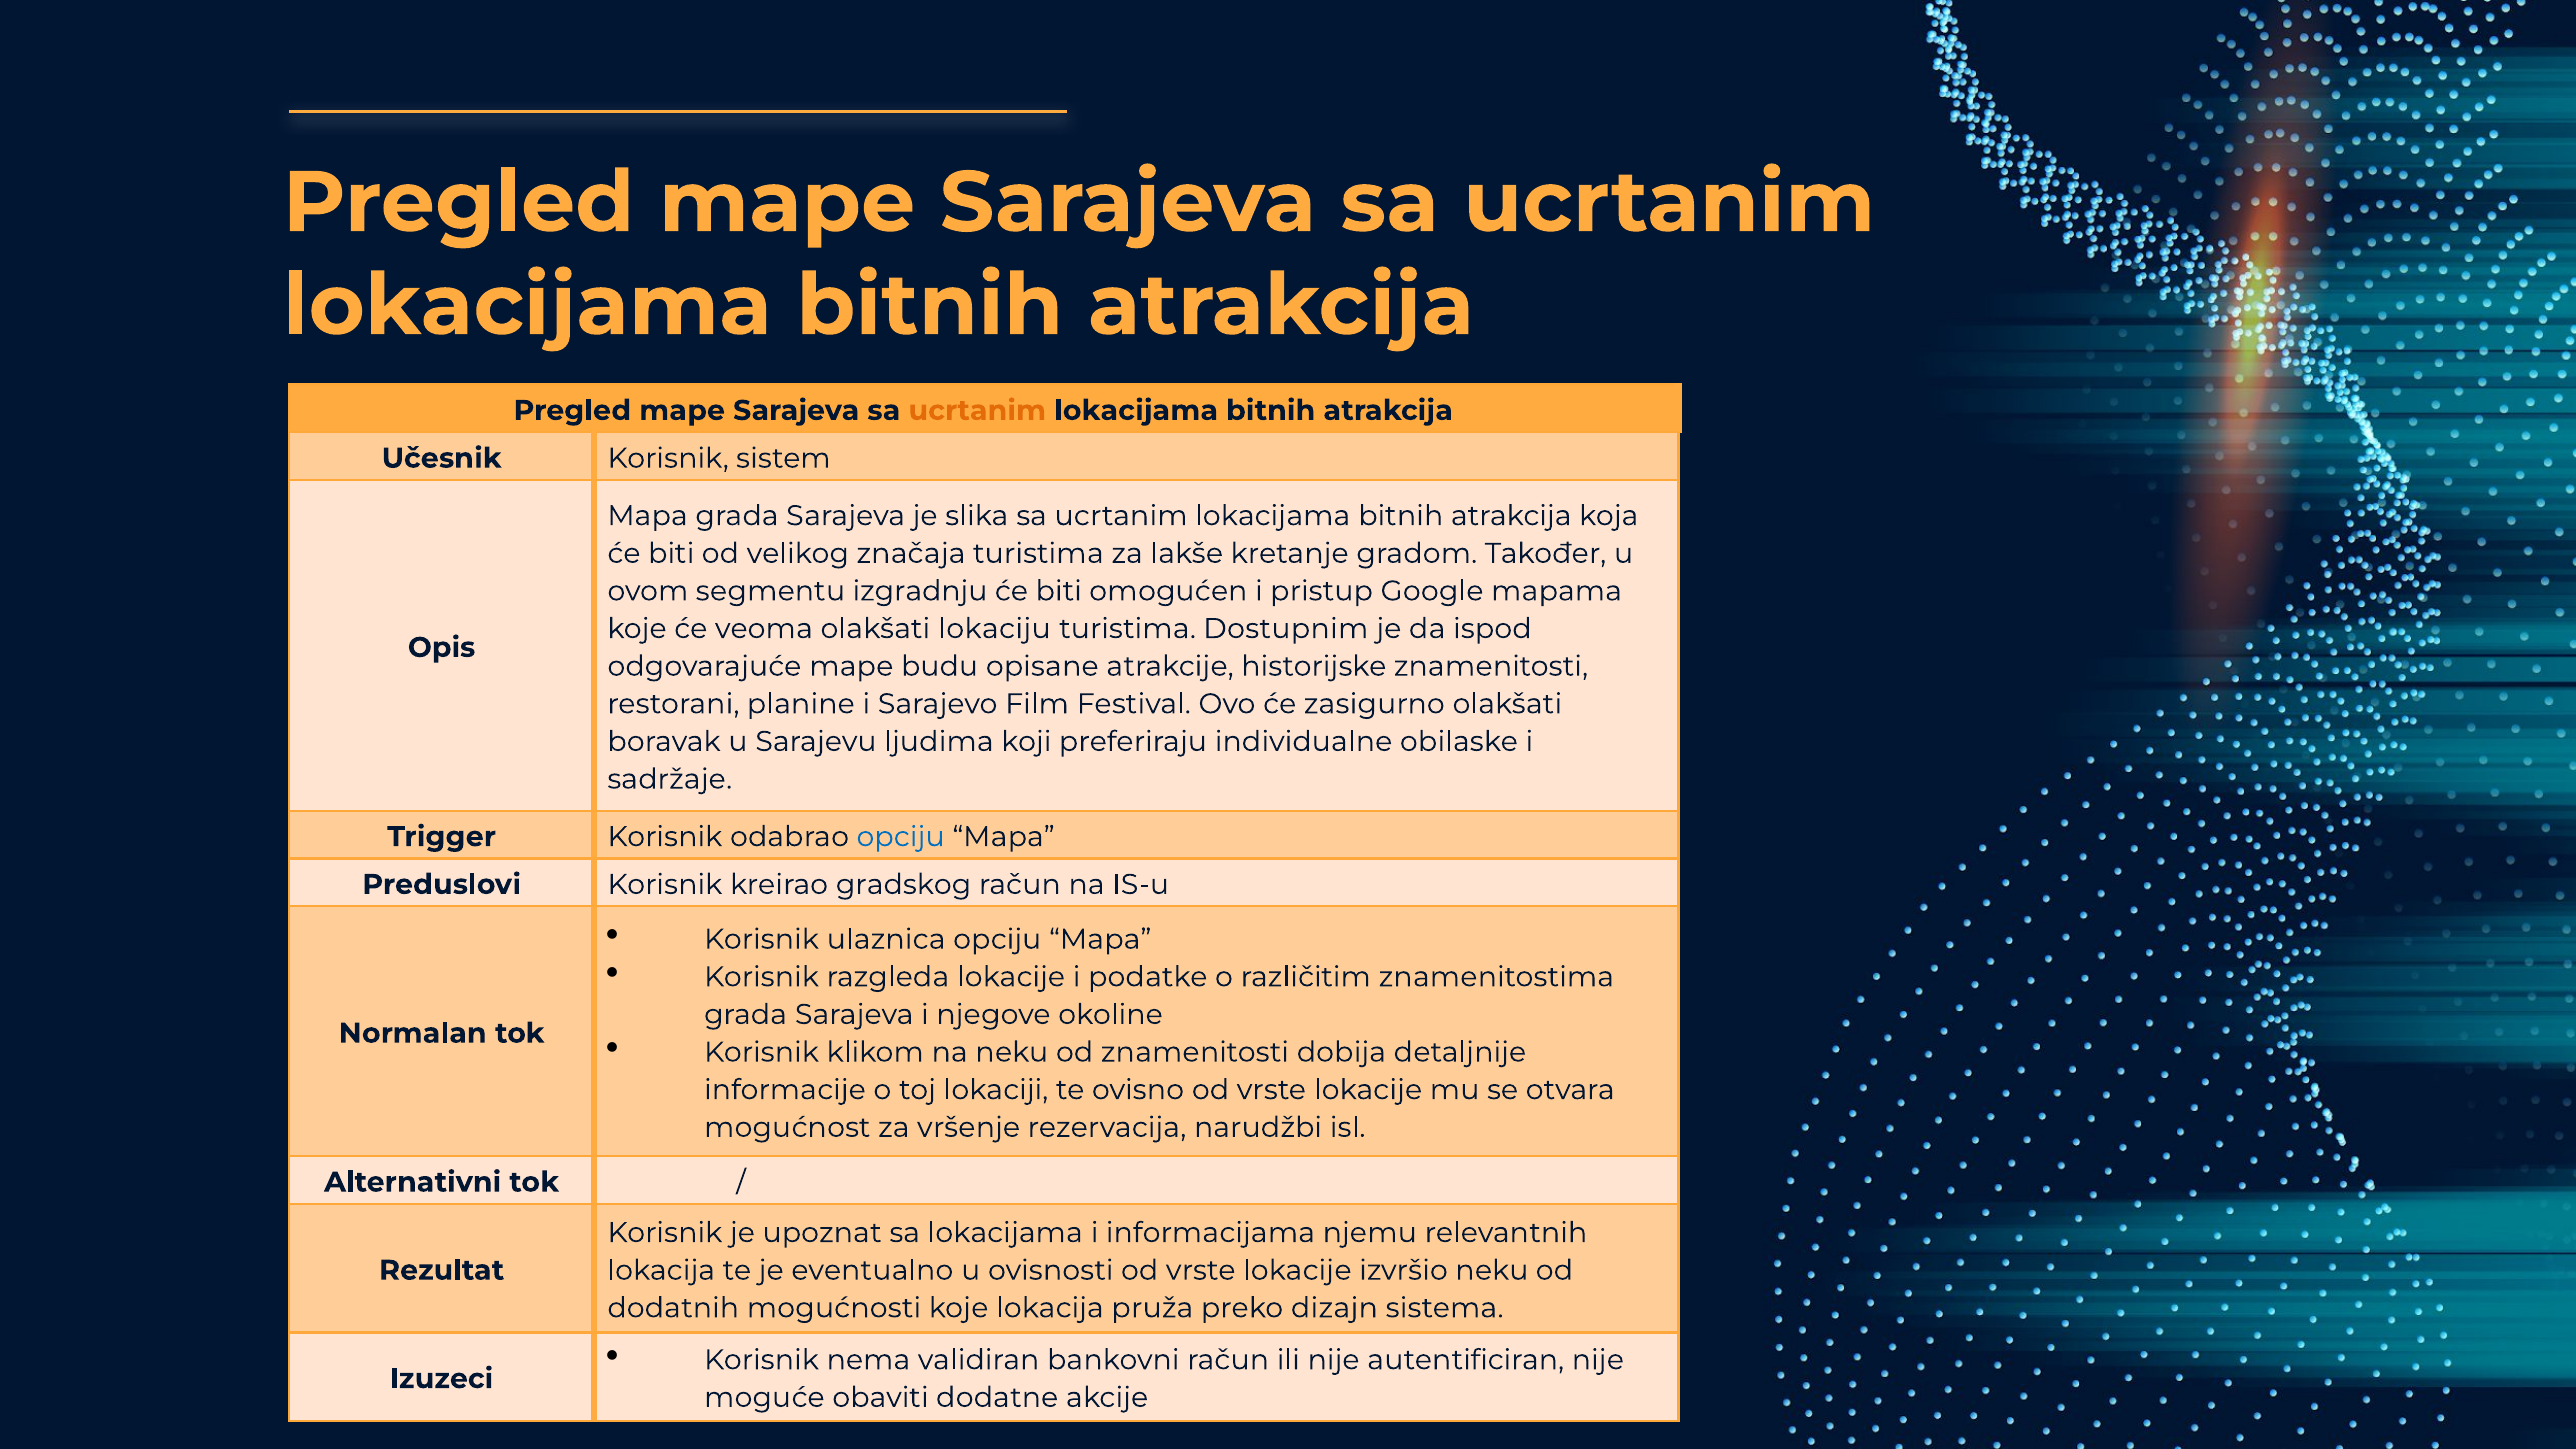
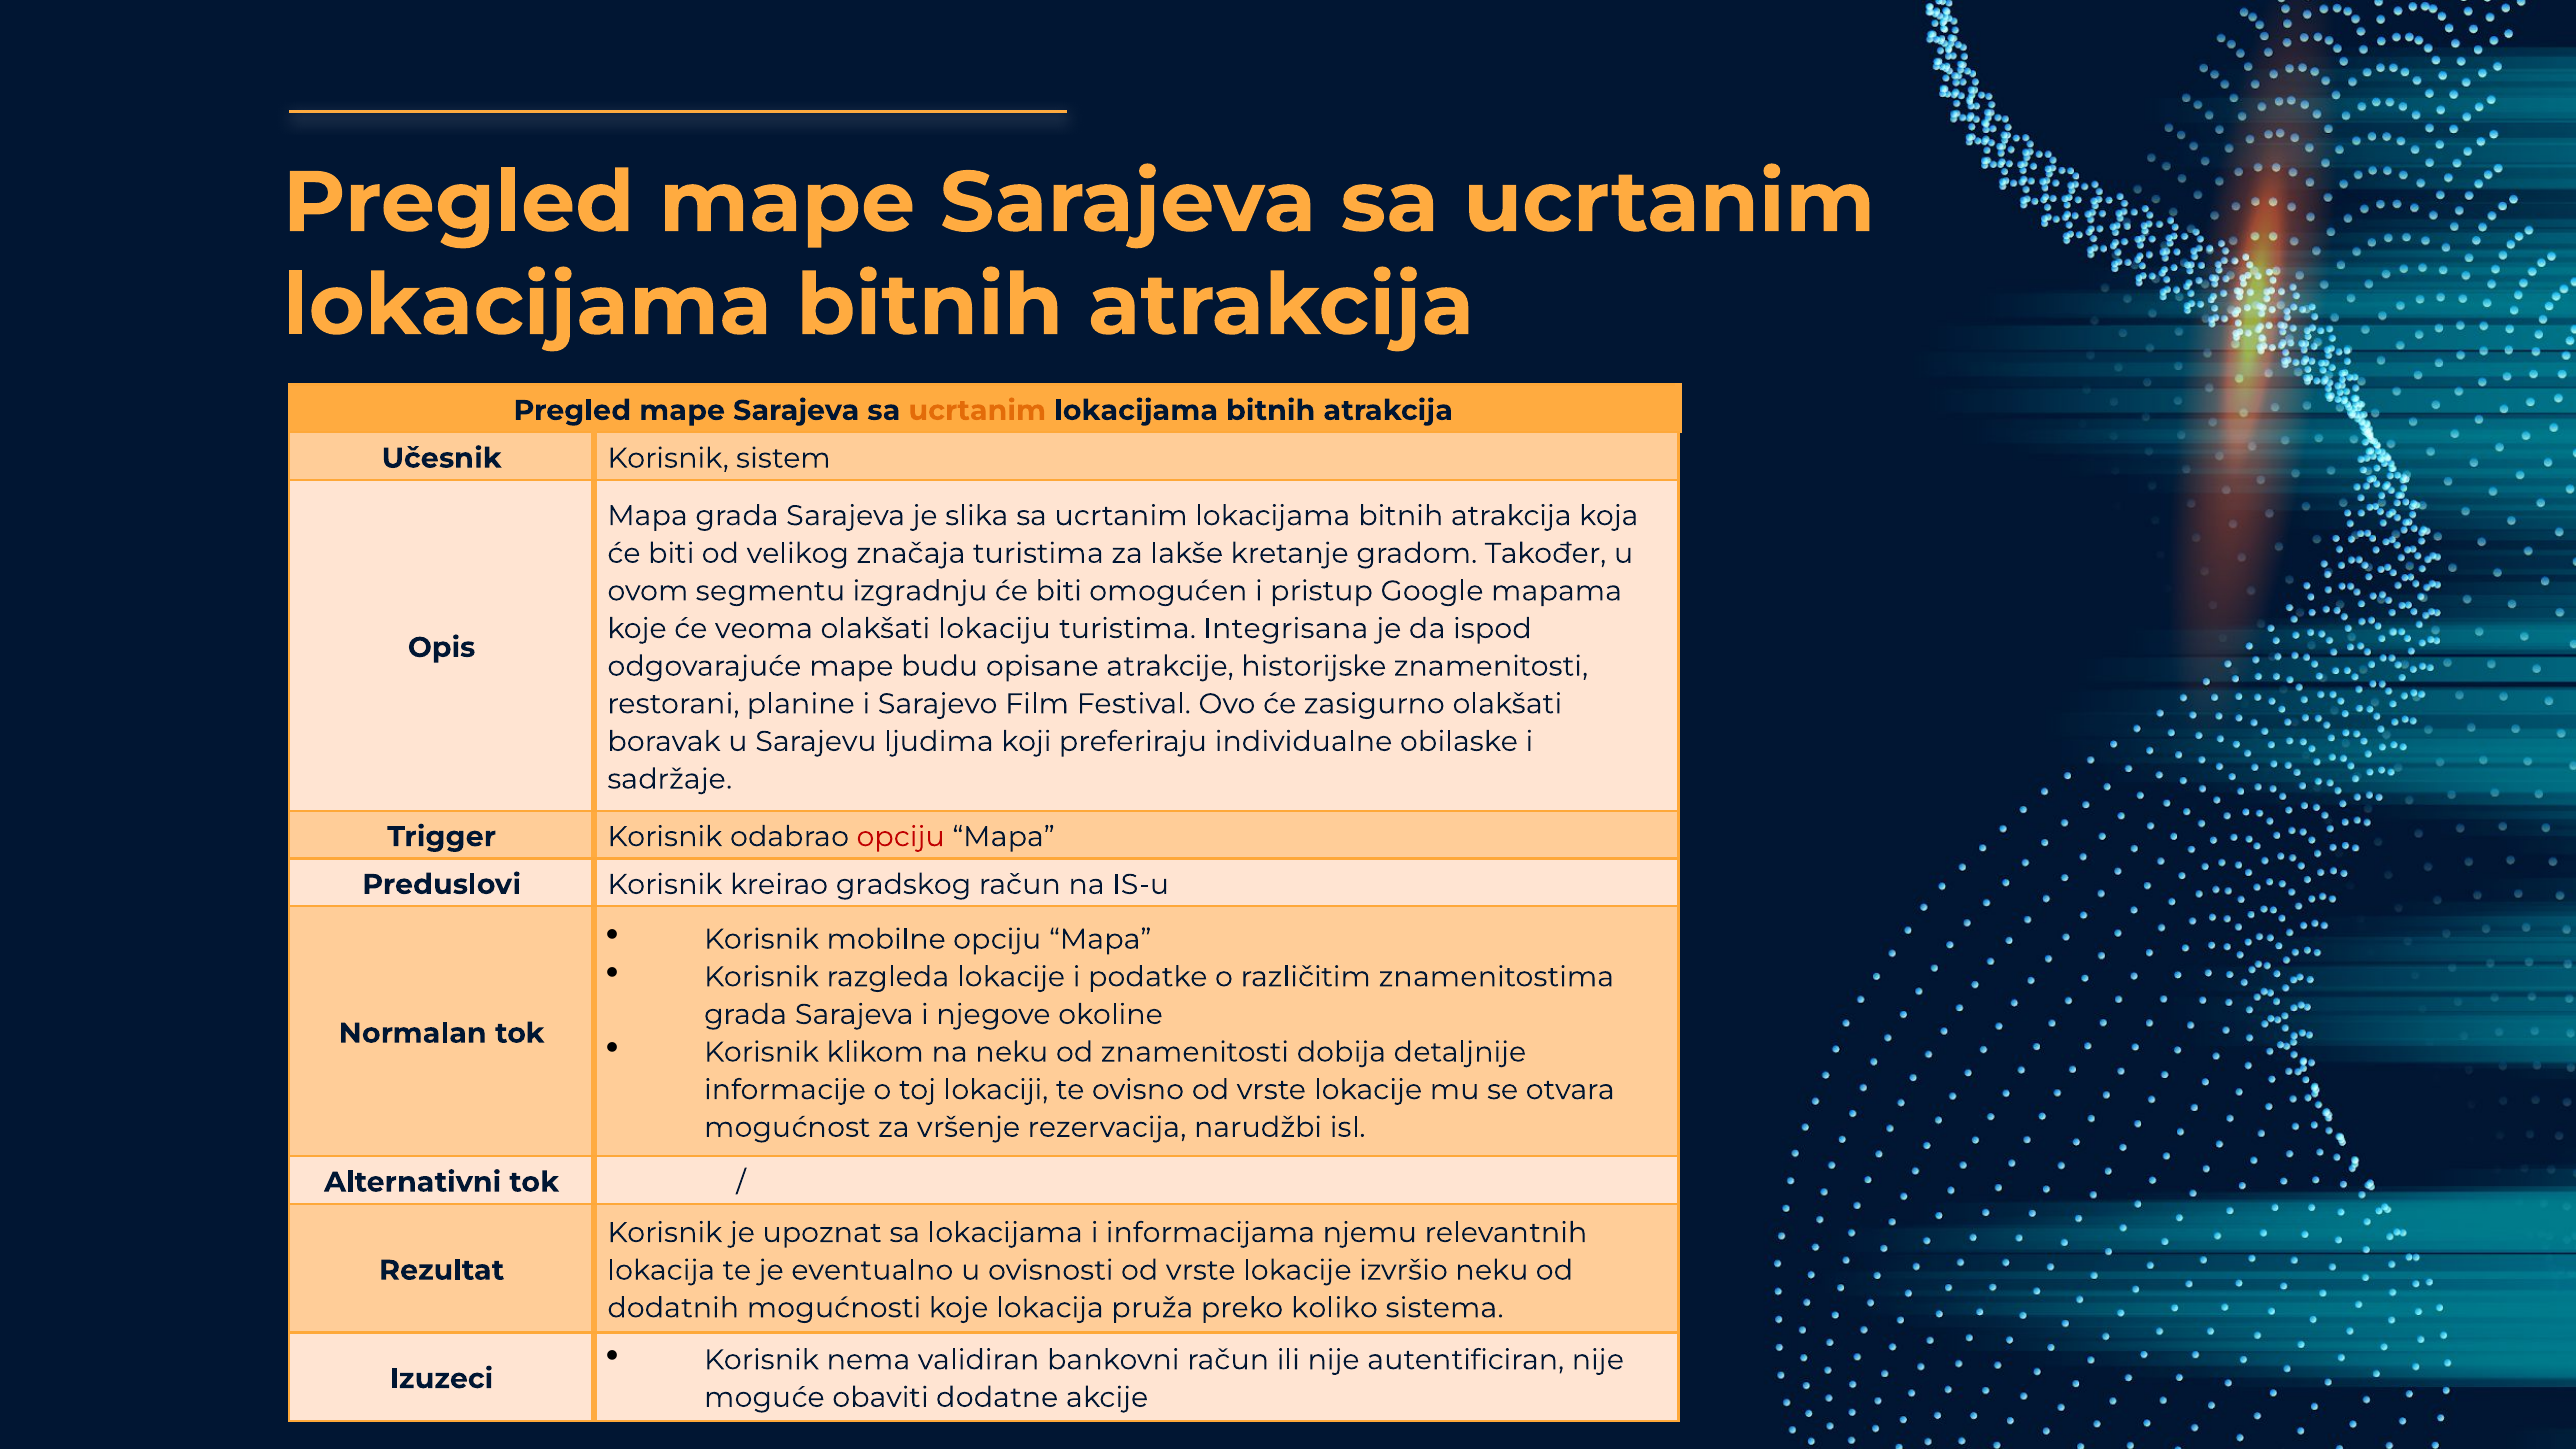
Dostupnim: Dostupnim -> Integrisana (1286, 629)
opciju colour: blue -> red (901, 837)
ulaznica: ulaznica -> mobilne (886, 939)
dizajn: dizajn -> koliko (1334, 1308)
